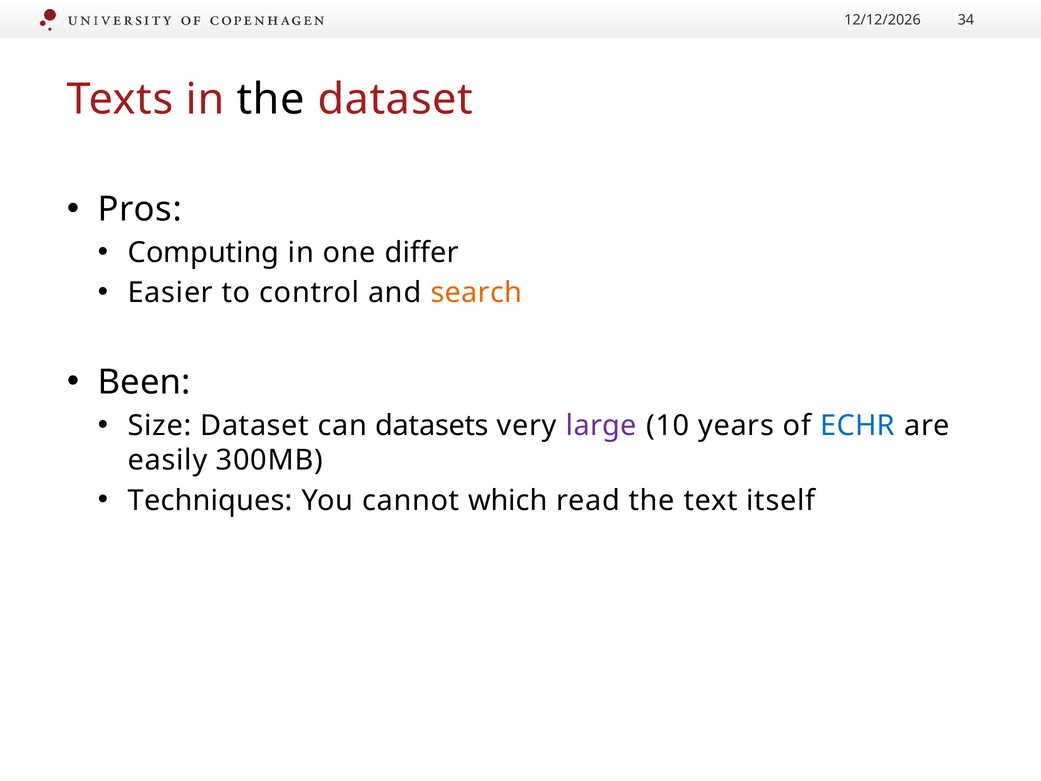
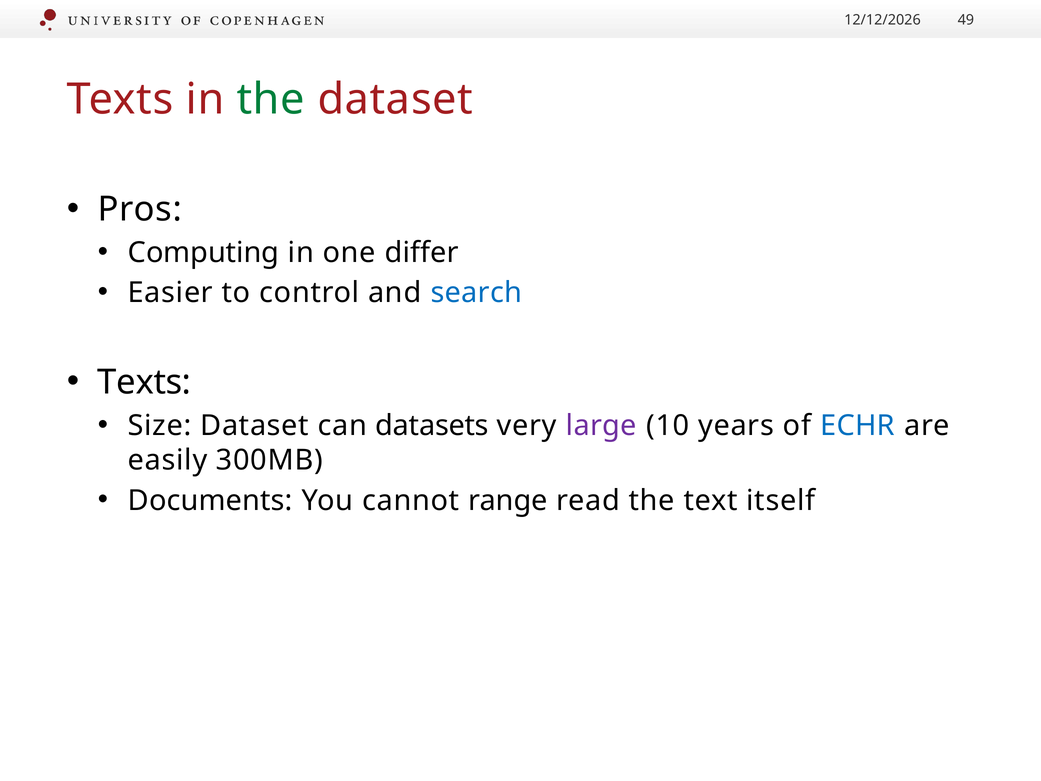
34: 34 -> 49 (966, 20)
the colour: black -> green (271, 100)
search colour: orange -> blue (476, 293)
Been: Been -> Texts (144, 382)
Techniques: Techniques -> Documents (210, 500)
which: which -> range (508, 500)
